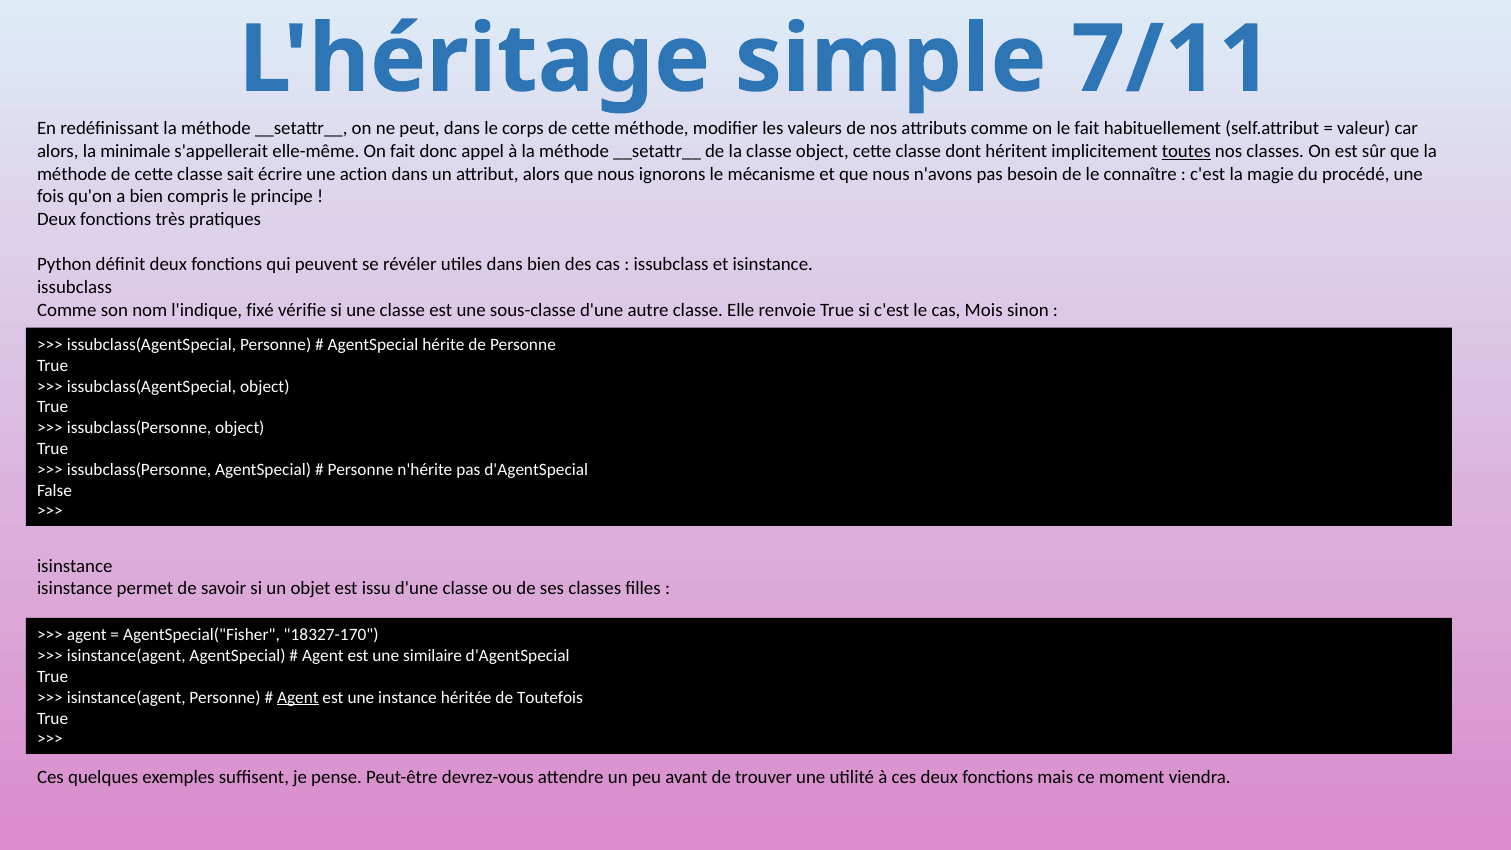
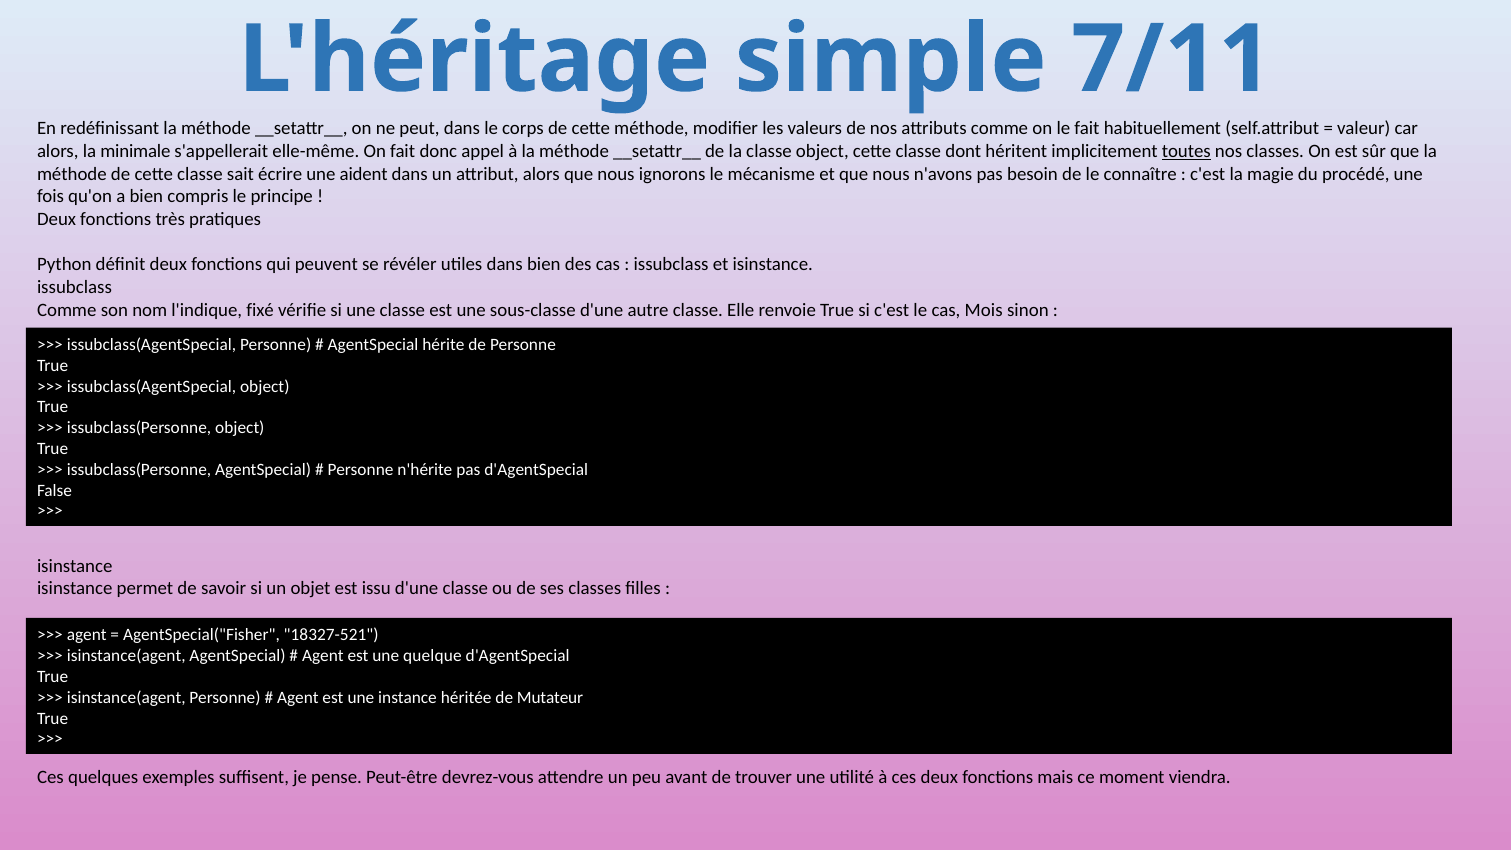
action: action -> aident (364, 174)
18327-170: 18327-170 -> 18327-521 (331, 635)
similaire: similaire -> quelque (432, 656)
Agent underline: present -> none (298, 697)
Toutefois: Toutefois -> Mutateur (550, 697)
